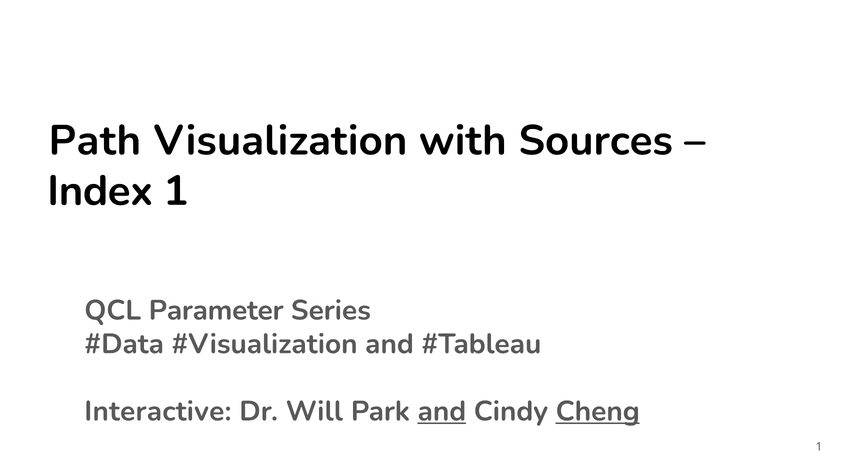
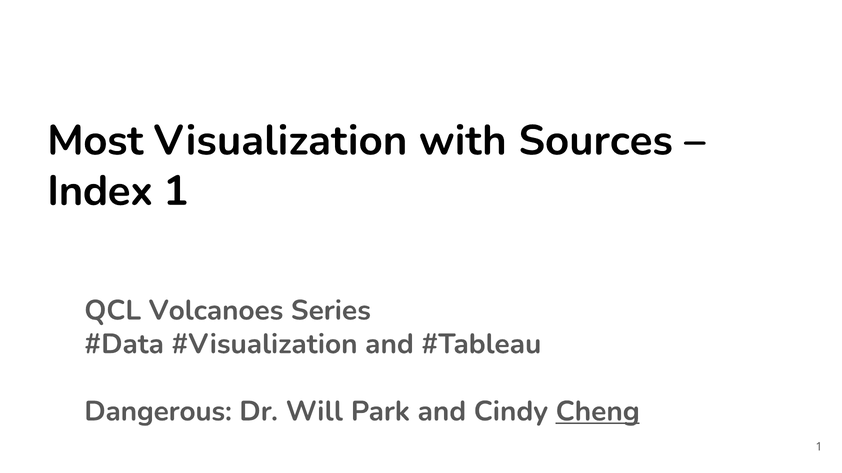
Path: Path -> Most (95, 141)
Parameter: Parameter -> Volcanoes (216, 311)
Interactive: Interactive -> Dangerous (158, 412)
and underline: present -> none (442, 412)
